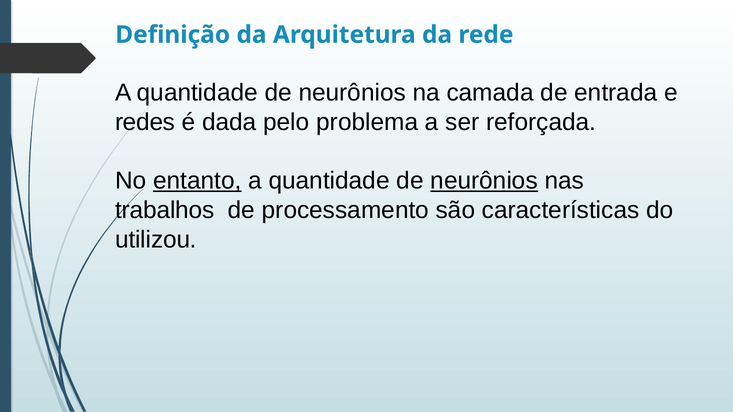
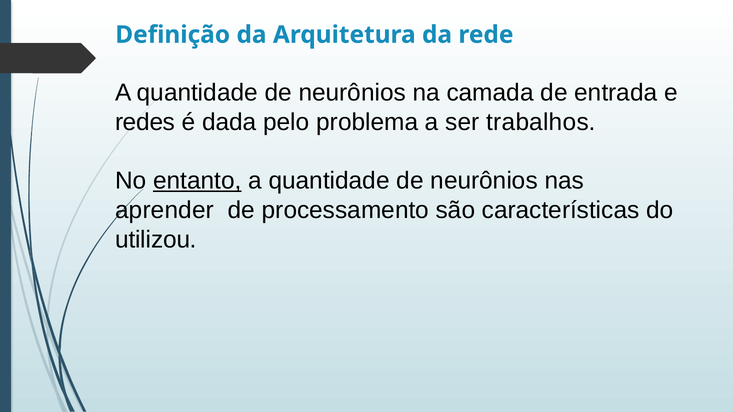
reforçada: reforçada -> trabalhos (541, 122)
neurônios underline: present -> none (484, 181)
trabalhos: trabalhos -> aprender (165, 210)
